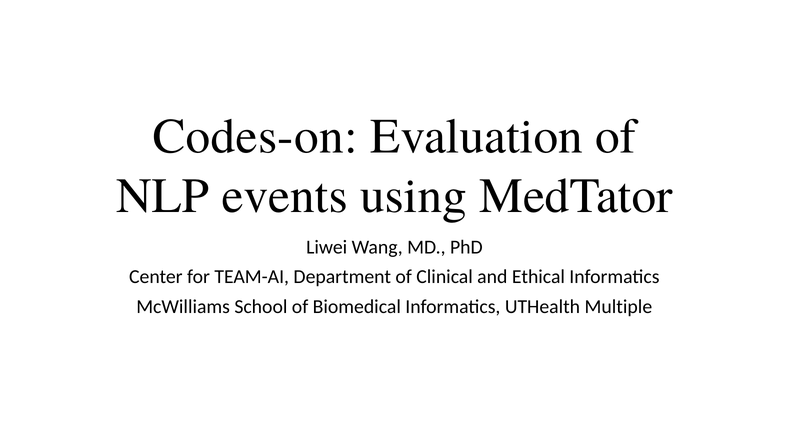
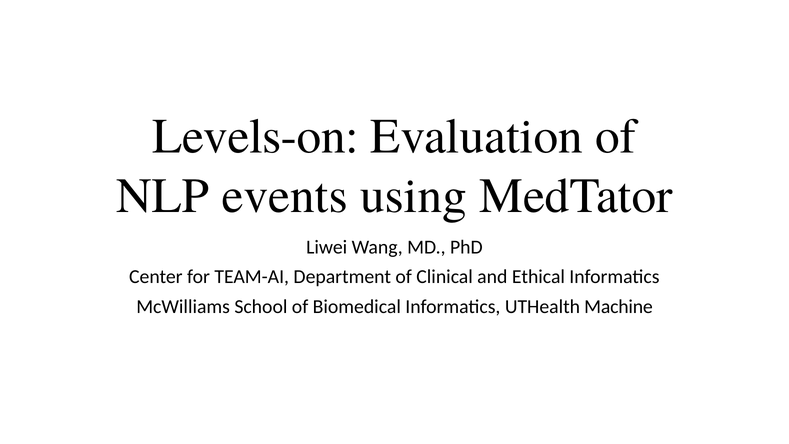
Codes-on: Codes-on -> Levels-on (256, 137)
Multiple: Multiple -> Machine (618, 307)
